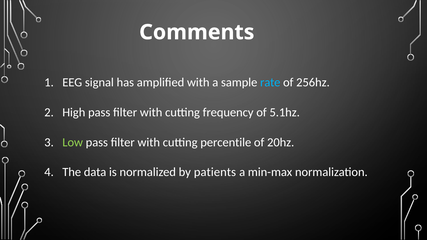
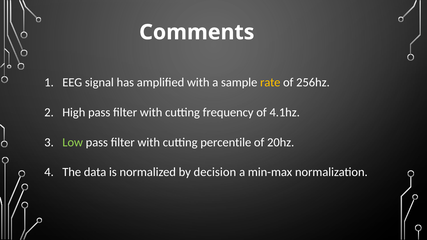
rate colour: light blue -> yellow (270, 83)
5.1hz: 5.1hz -> 4.1hz (285, 113)
patients: patients -> decision (215, 172)
